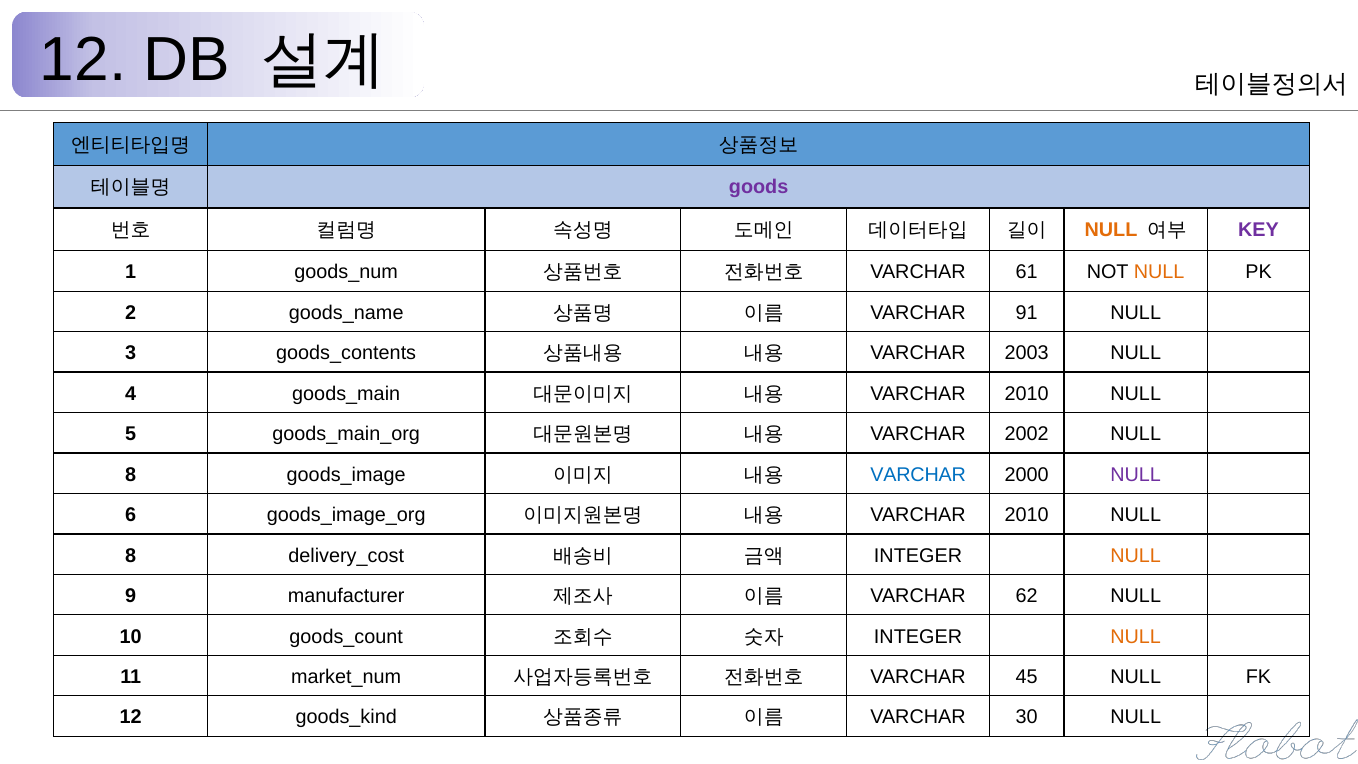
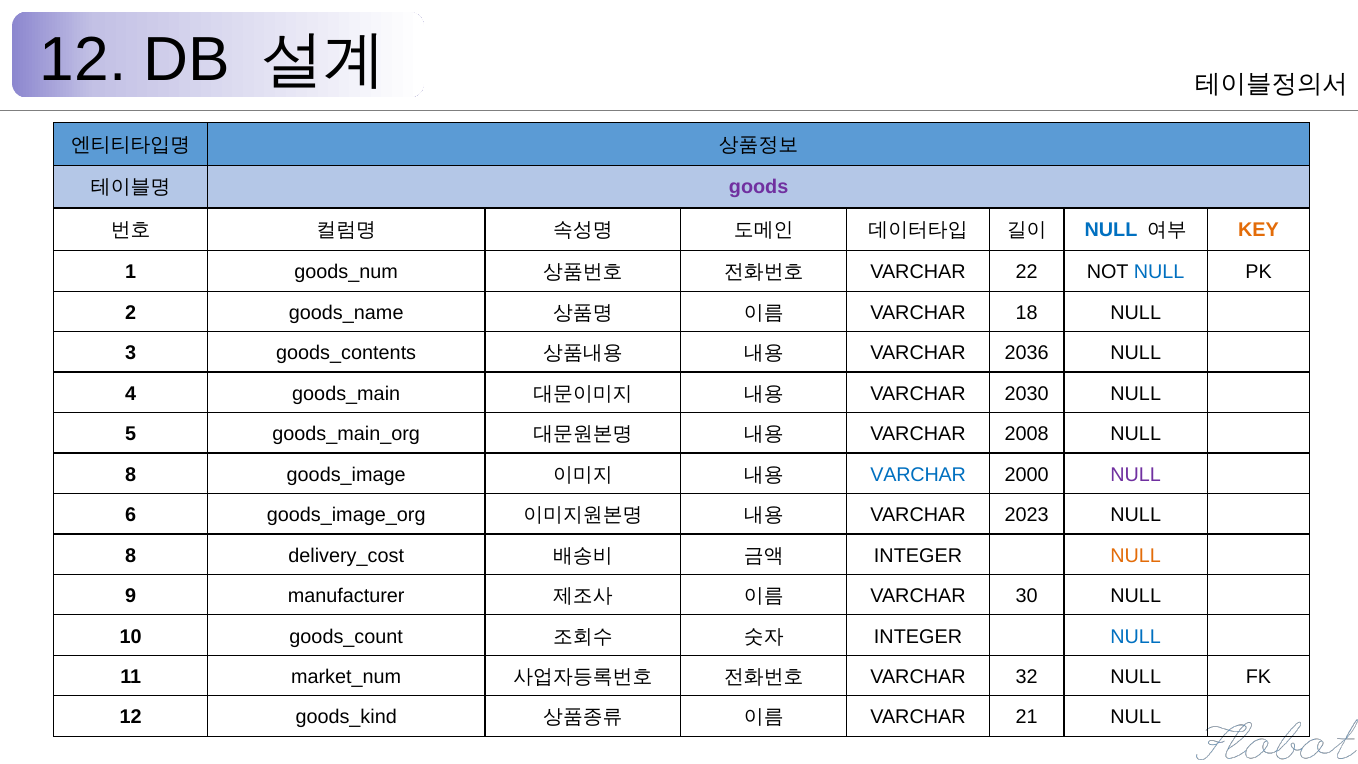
NULL colour: orange -> blue (1111, 230)
KEY colour: purple -> orange (1259, 230)
61: 61 -> 22 (1027, 272)
NULL colour: orange -> blue (1159, 272)
91: 91 -> 18 (1027, 313)
2003: 2003 -> 2036 (1027, 353)
2010: 2010 -> 2030 (1027, 394)
2002: 2002 -> 2008 (1027, 434)
2010: 2010 -> 2023 (1027, 515)
62: 62 -> 30 (1027, 596)
NULL colour: orange -> blue (1136, 636)
45: 45 -> 32 (1027, 677)
30: 30 -> 21 (1027, 717)
